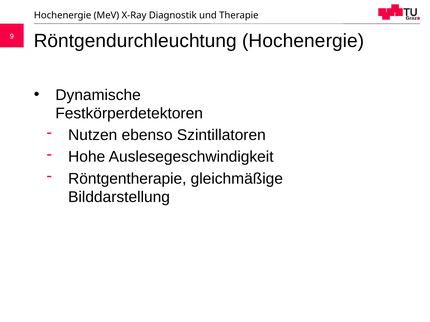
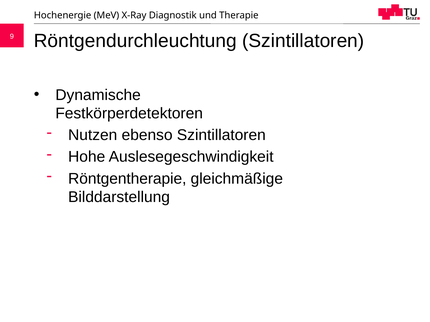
Röntgendurchleuchtung Hochenergie: Hochenergie -> Szintillatoren (303, 41)
